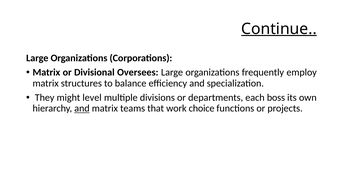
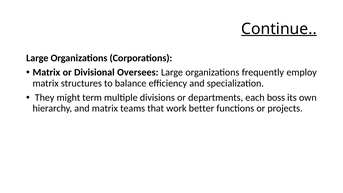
level: level -> term (92, 98)
and underline: present -> none (82, 108)
choice: choice -> better (202, 108)
